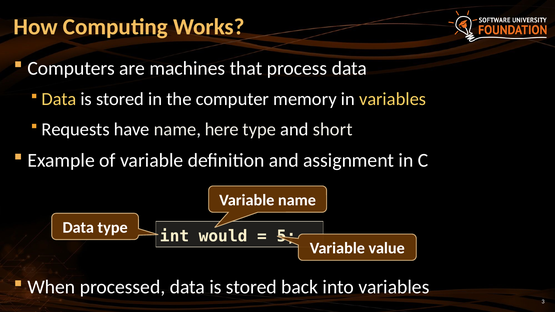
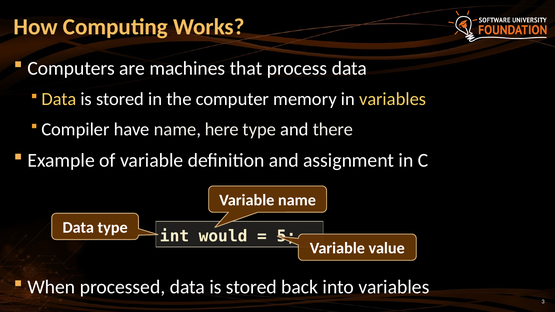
Requests: Requests -> Compiler (75, 130)
short: short -> there (333, 130)
